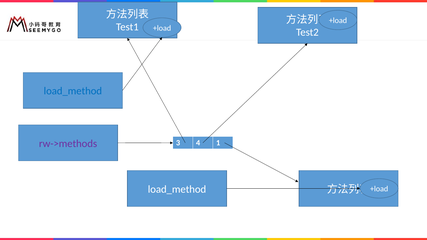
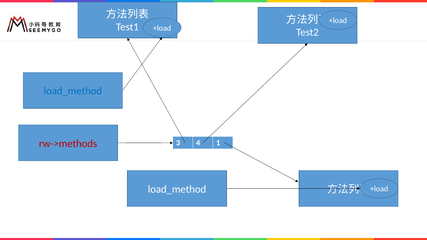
rw->methods colour: purple -> red (68, 144)
